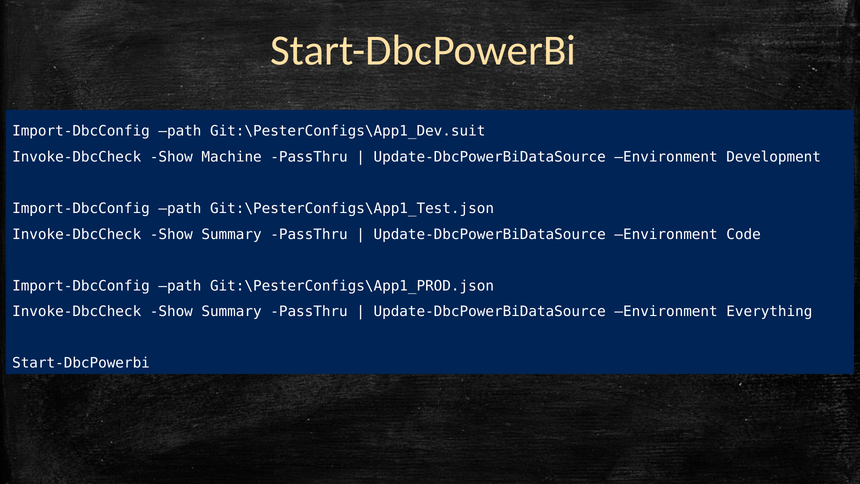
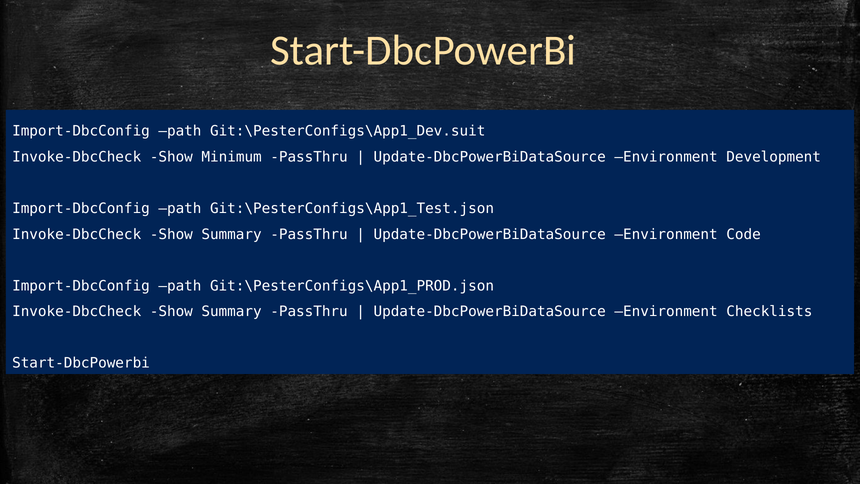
Machine: Machine -> Minimum (232, 157)
Everything: Everything -> Checklists (769, 312)
